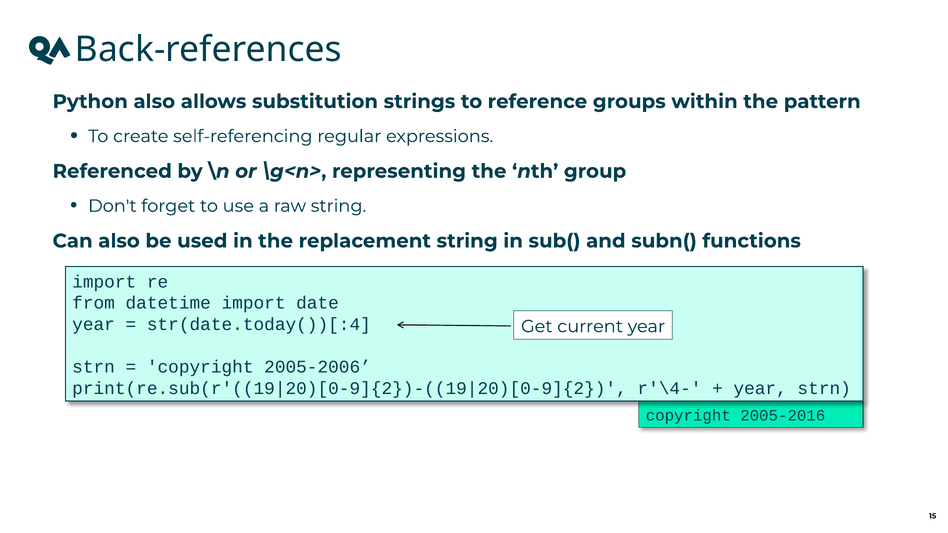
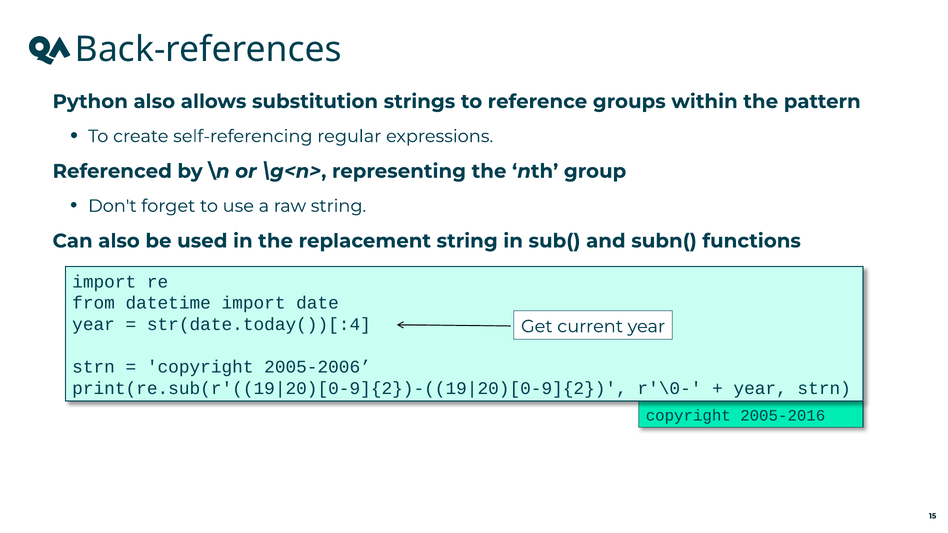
r'\4-: r'\4- -> r'\0- (669, 389)
